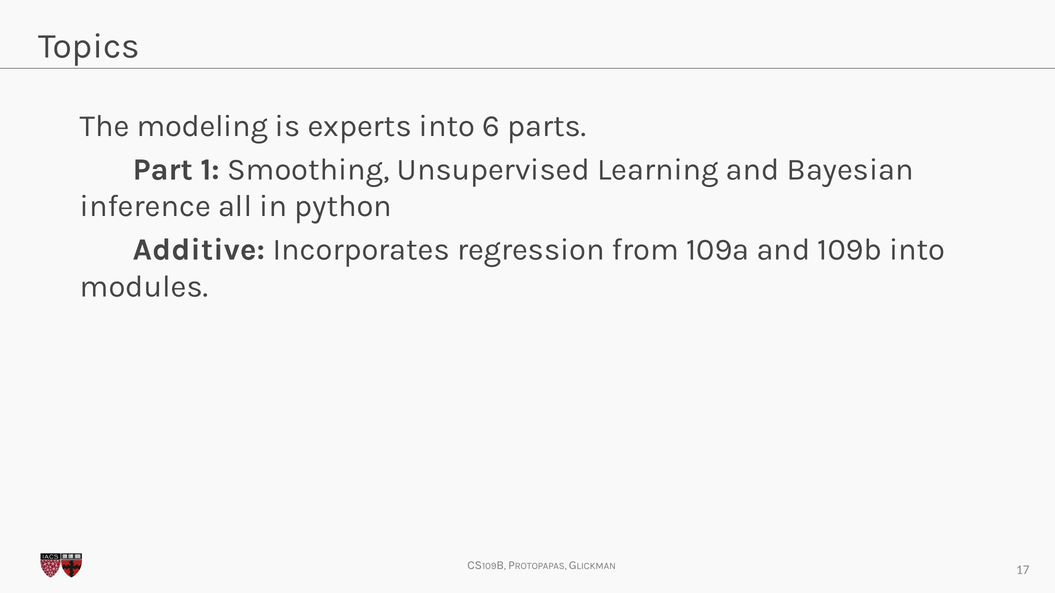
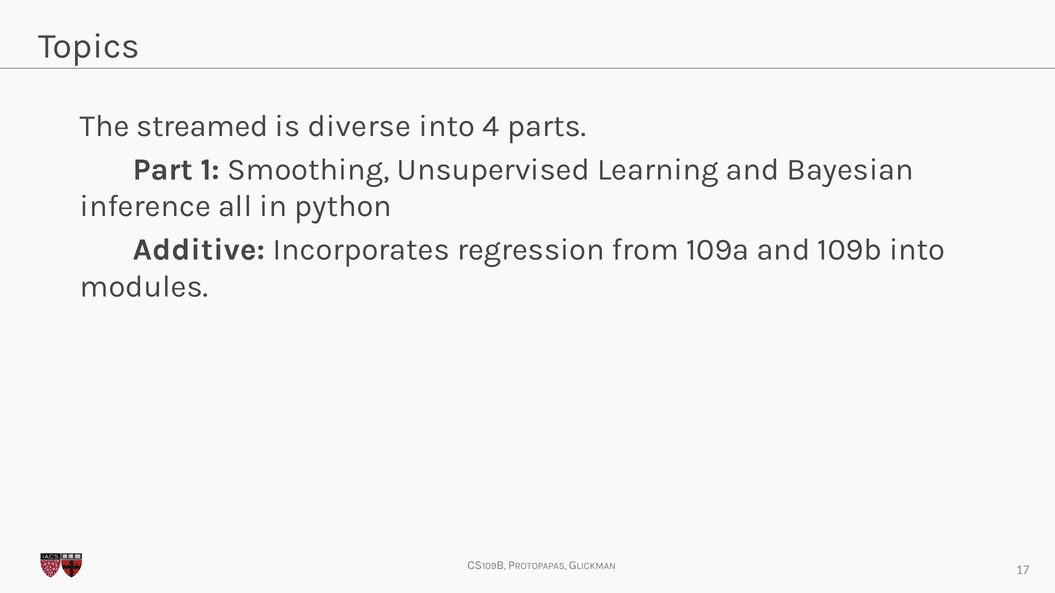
modeling: modeling -> streamed (202, 126)
experts: experts -> diverse (359, 126)
6: 6 -> 4 (491, 126)
